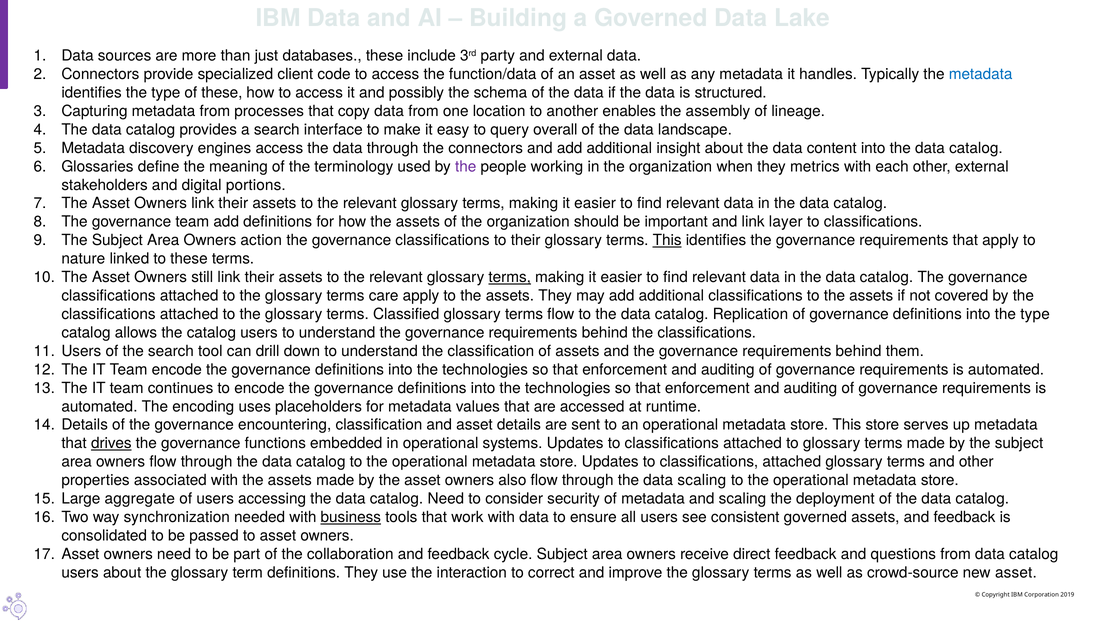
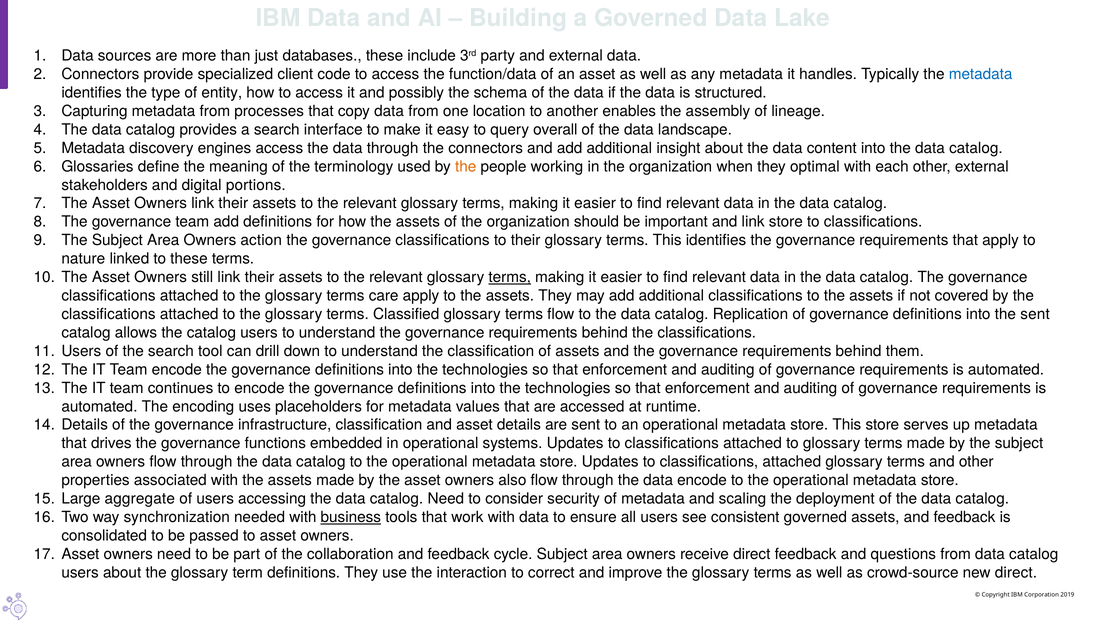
of these: these -> entity (222, 93)
the colour: purple -> orange (466, 166)
metrics: metrics -> optimal (815, 166)
link layer: layer -> store (786, 222)
This underline: present -> none (667, 240)
into the type: type -> sent (1035, 314)
encountering: encountering -> infrastructure (285, 425)
drives underline: present -> none (111, 443)
data scaling: scaling -> encode (702, 480)
new asset: asset -> direct (1016, 572)
